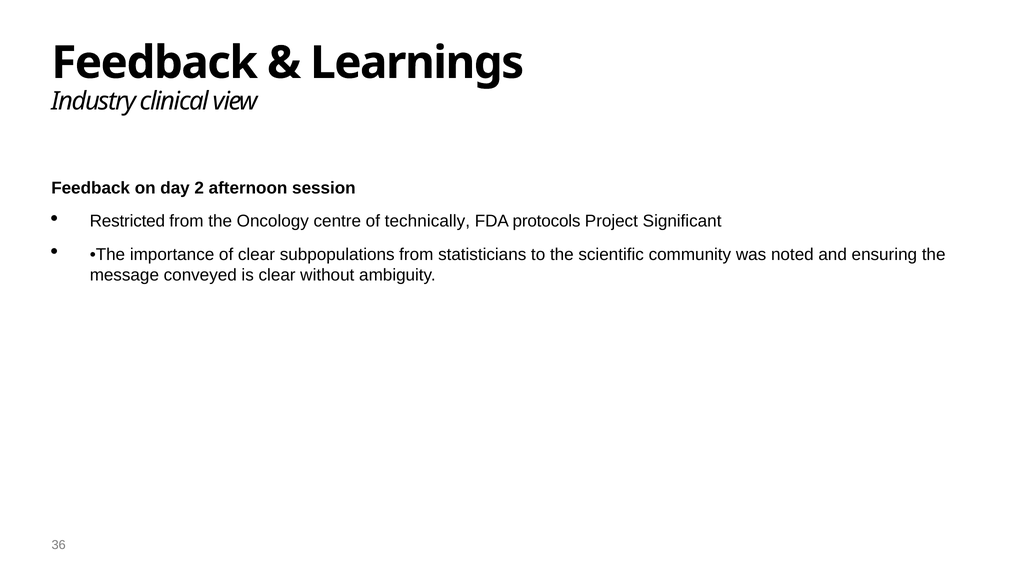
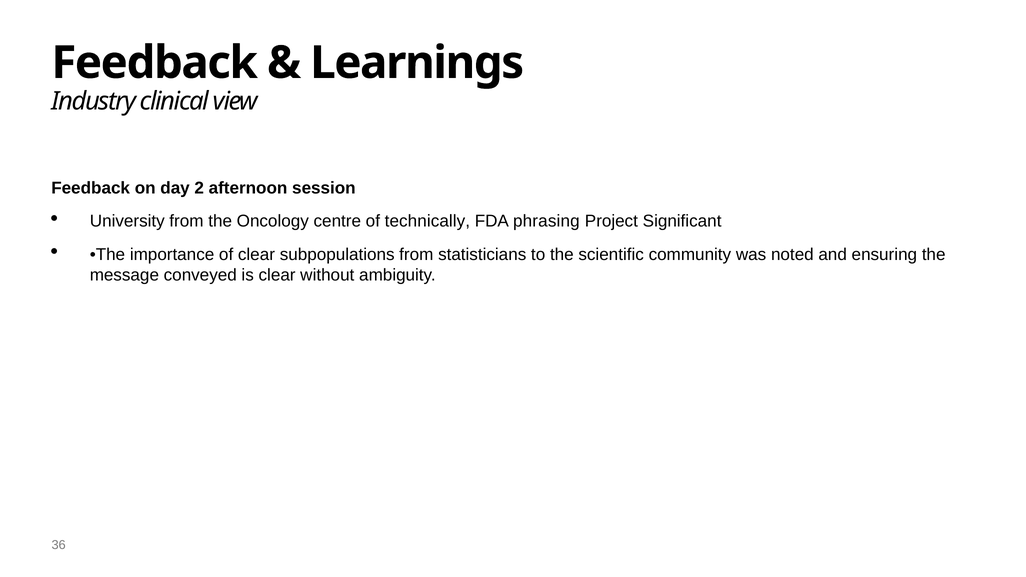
Restricted: Restricted -> University (127, 221)
protocols: protocols -> phrasing (546, 221)
